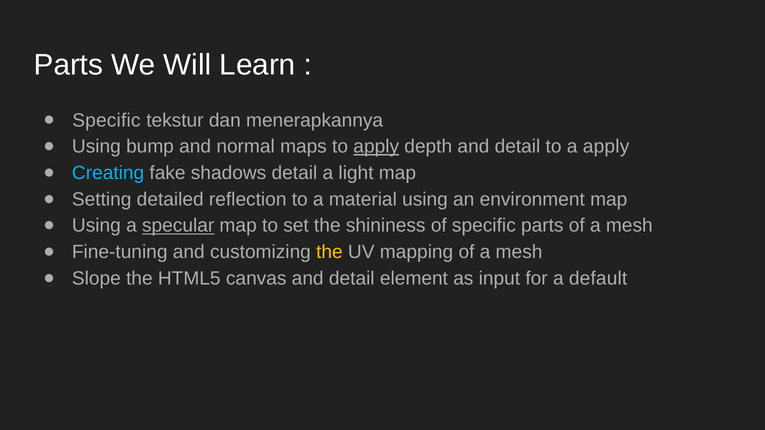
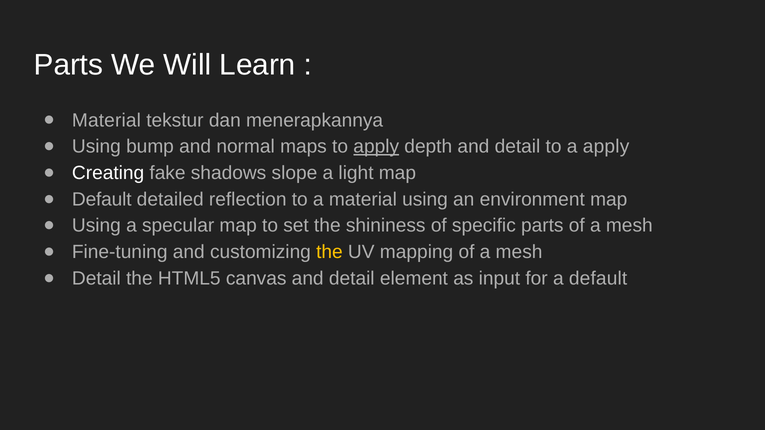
Specific: Specific -> Material (106, 120)
Creating colour: light blue -> white (108, 173)
shadows detail: detail -> slope (294, 173)
Setting: Setting -> Default (102, 199)
specular underline: present -> none (178, 226)
Slope: Slope -> Detail (96, 279)
